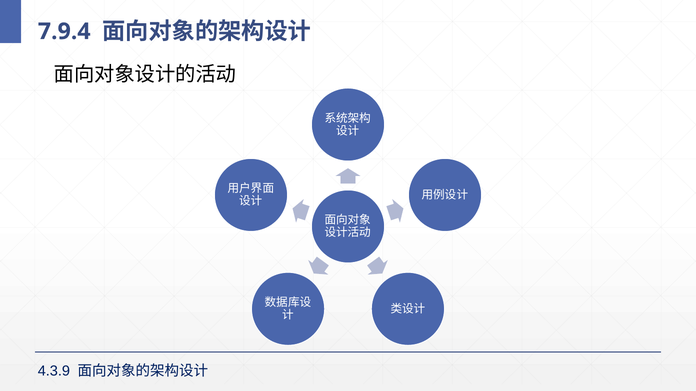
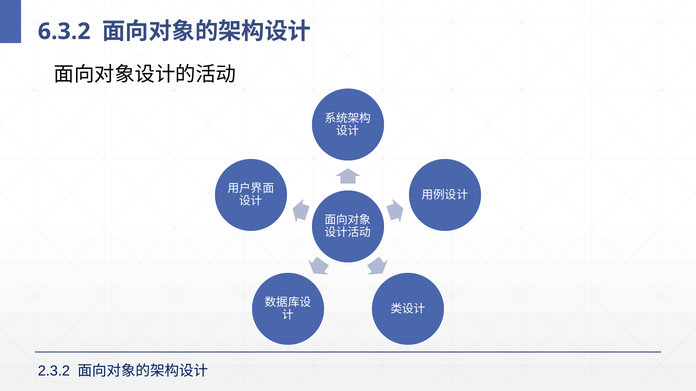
7.9.4: 7.9.4 -> 6.3.2 (64, 31)
4.3.9: 4.3.9 -> 2.3.2 (54, 372)
